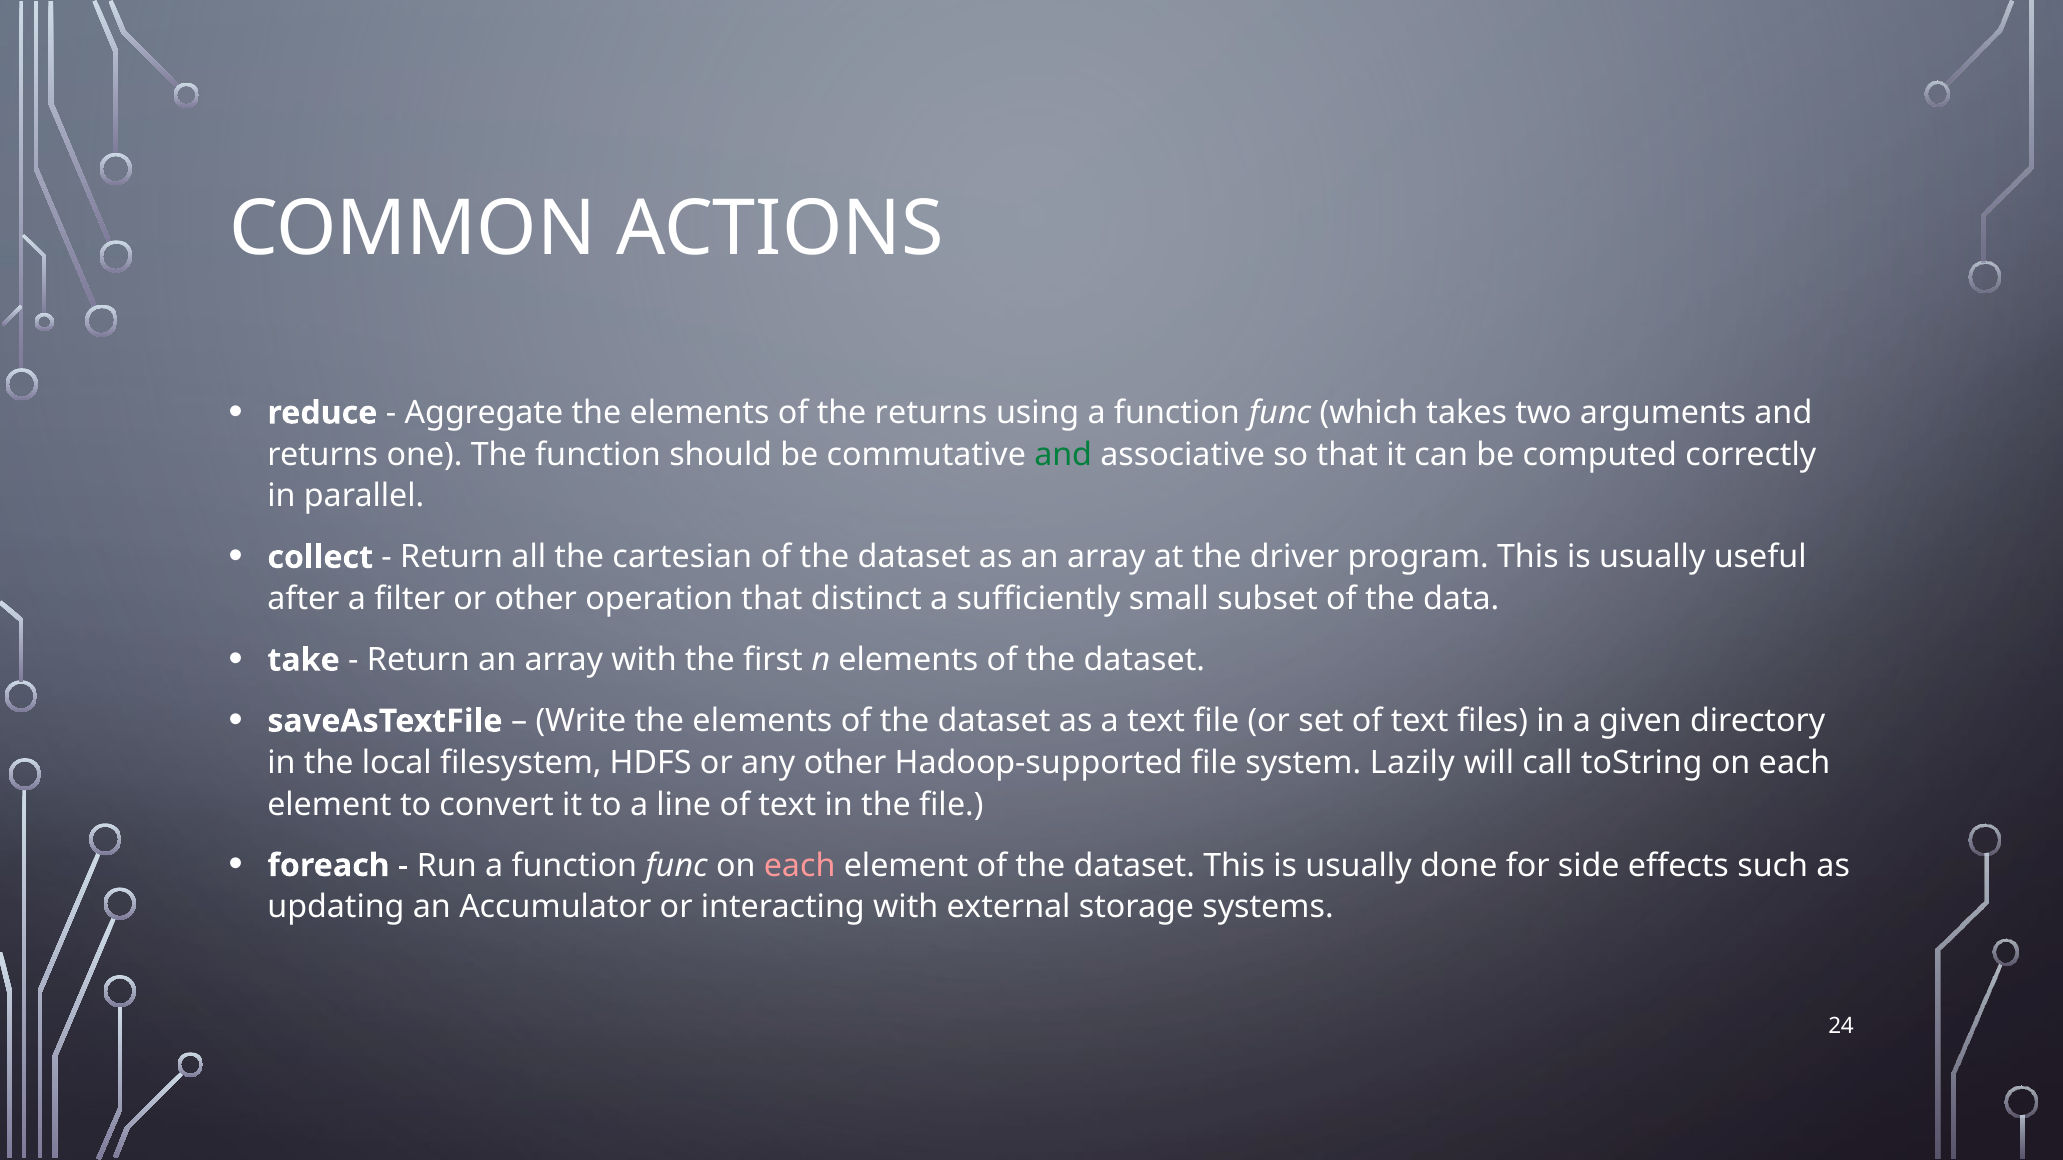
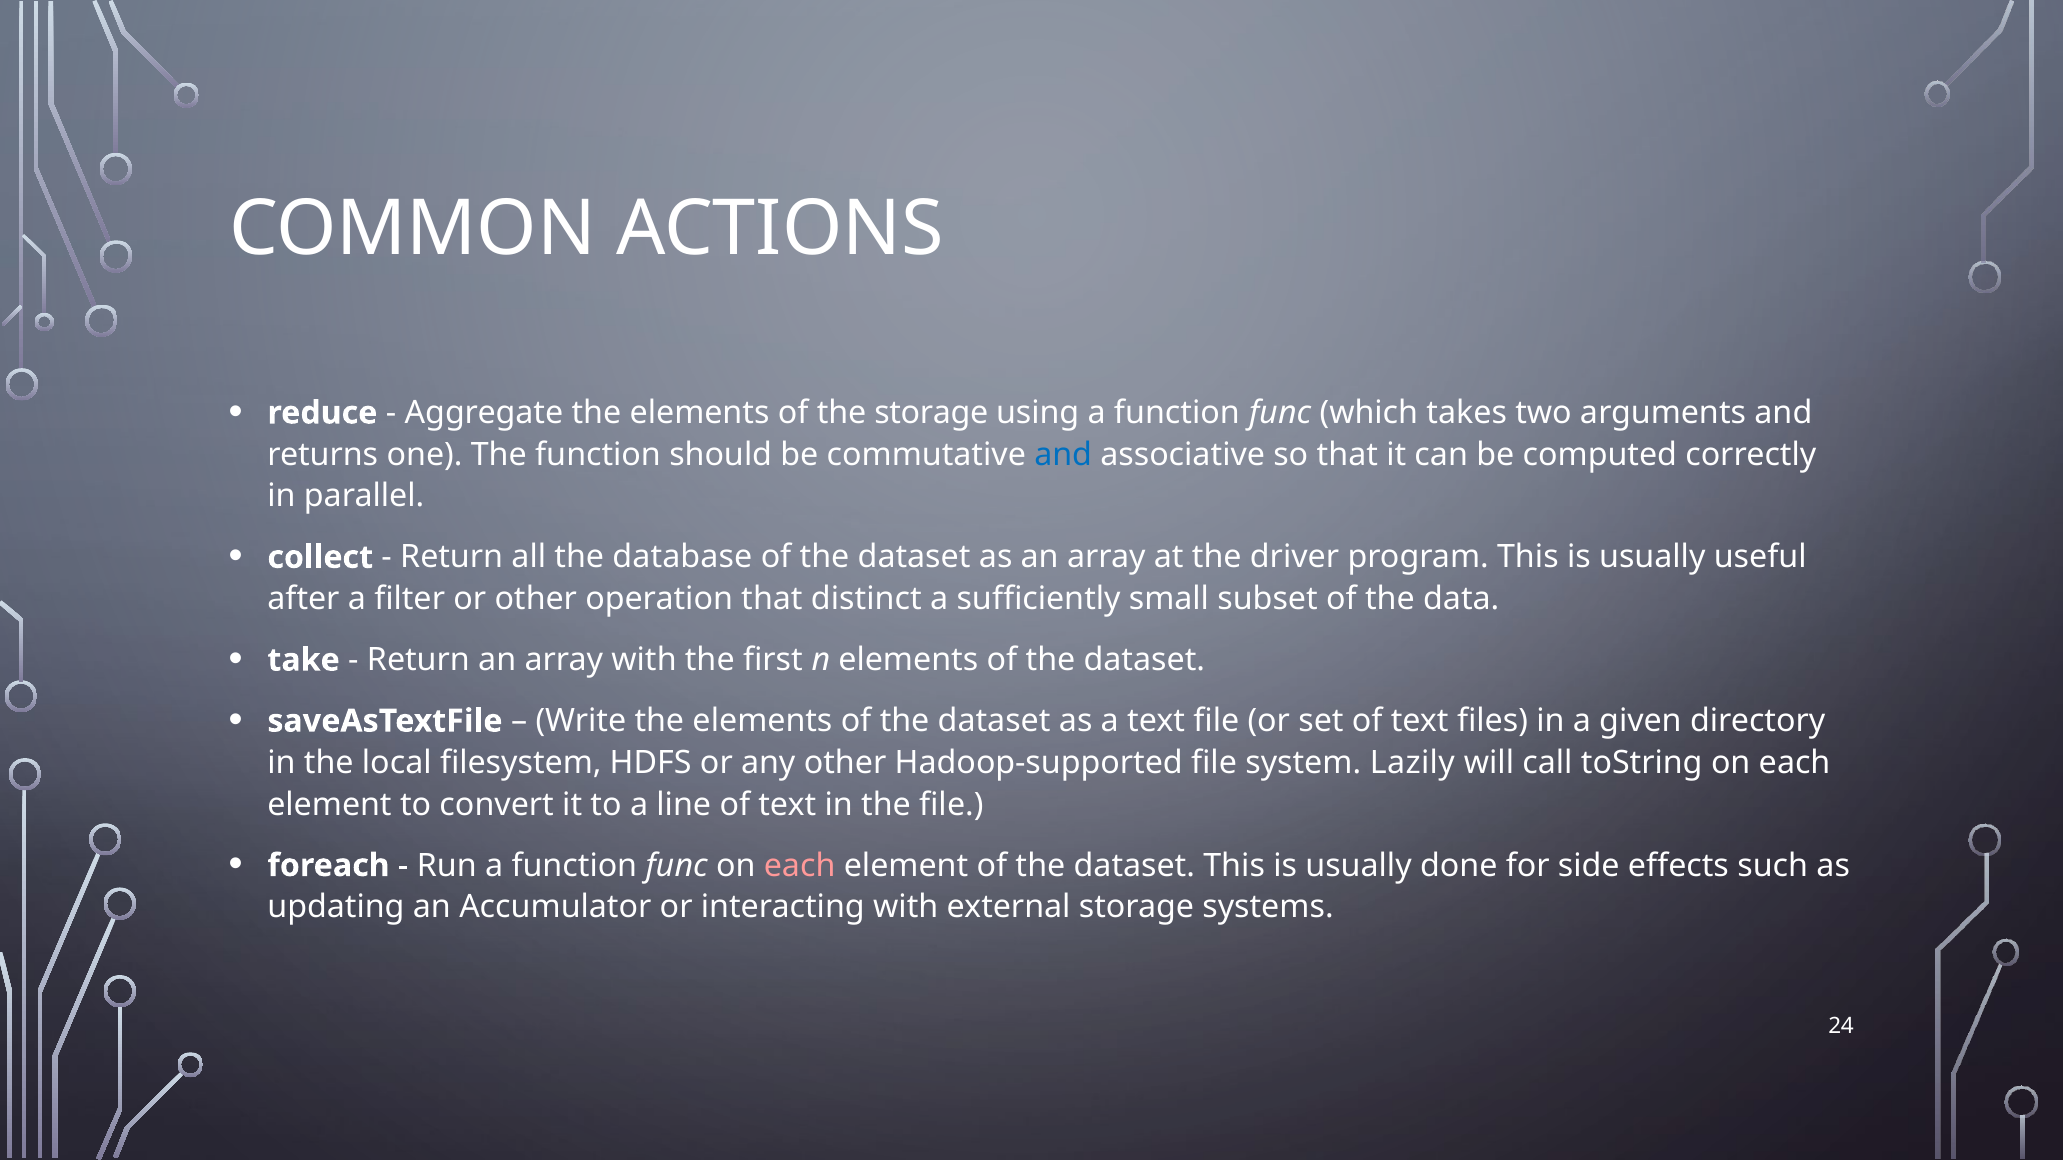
the returns: returns -> storage (931, 413)
and colour: green -> blue (1063, 455)
cartesian: cartesian -> database (682, 558)
